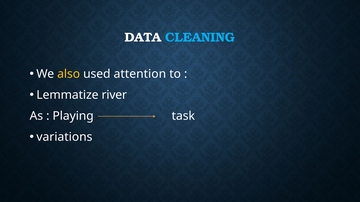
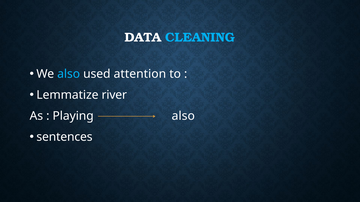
also colour: yellow -> light blue (69, 74)
Playing task: task -> also (183, 116)
variations: variations -> sentences (64, 137)
